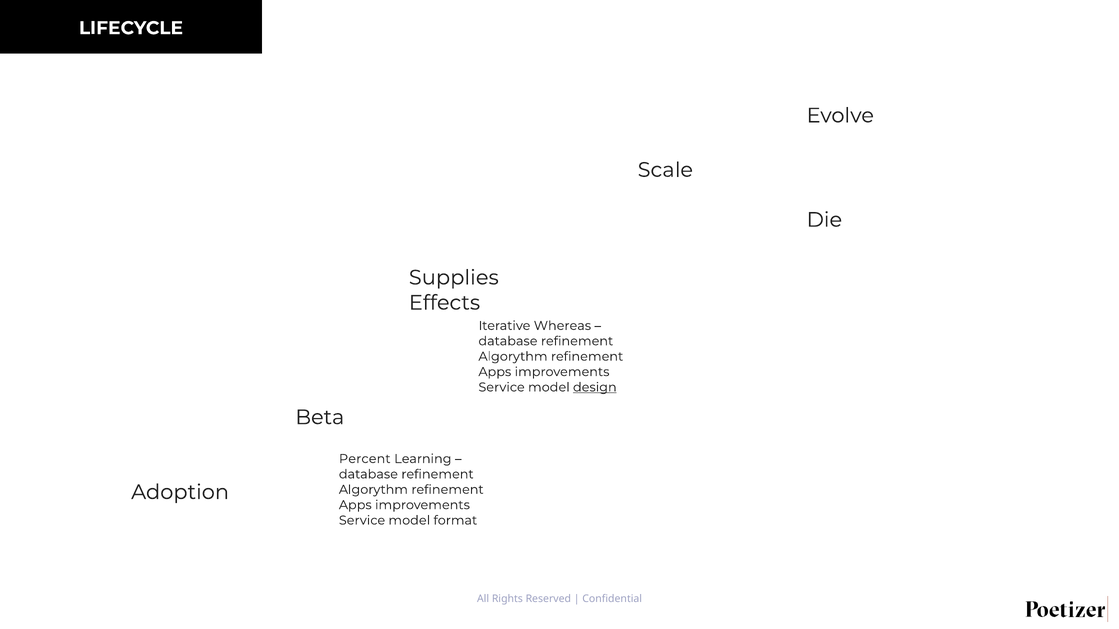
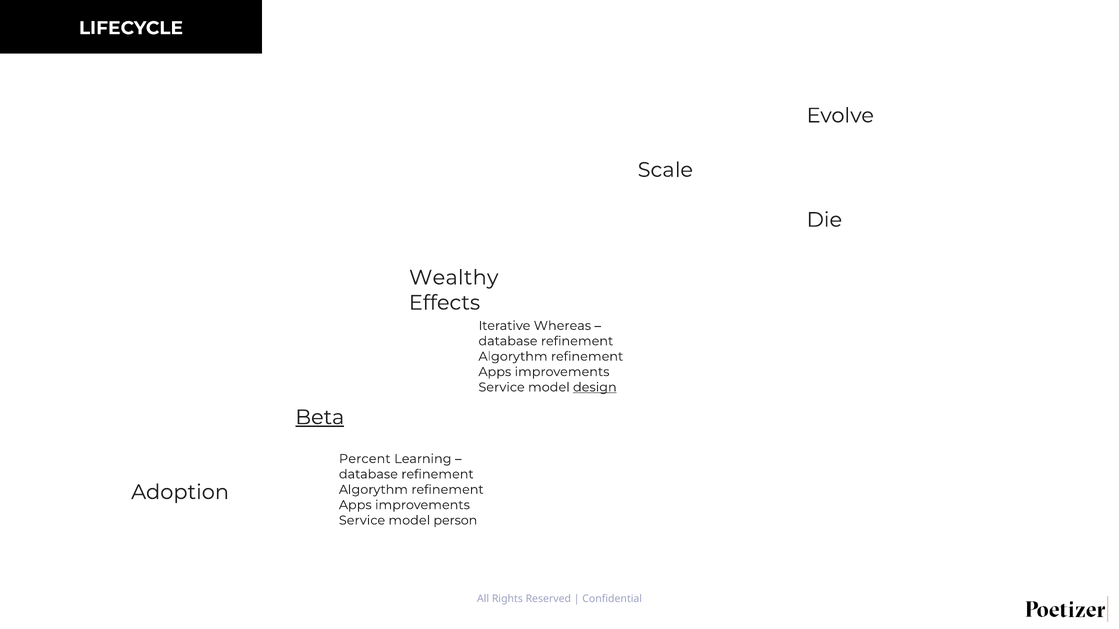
Supplies: Supplies -> Wealthy (454, 278)
Beta underline: none -> present (320, 418)
format: format -> person (455, 521)
